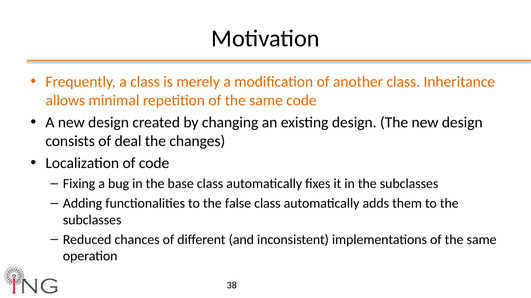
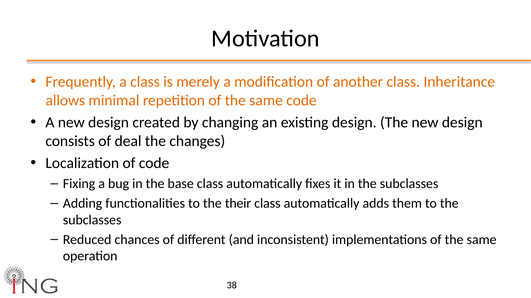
false: false -> their (238, 204)
